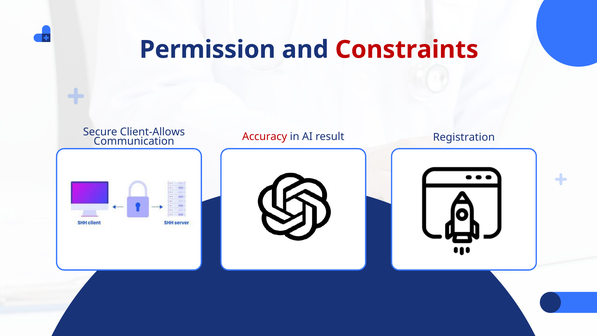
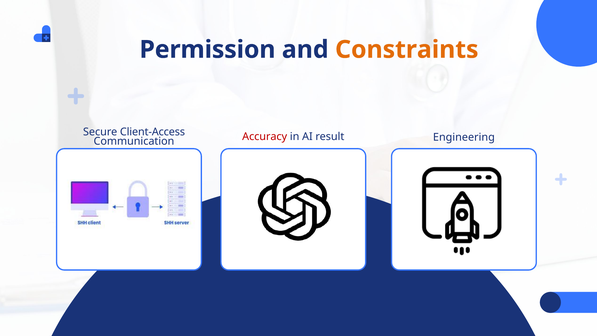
Constraints colour: red -> orange (407, 50)
Client-Allows: Client-Allows -> Client-Access (153, 132)
Registration: Registration -> Engineering (464, 137)
